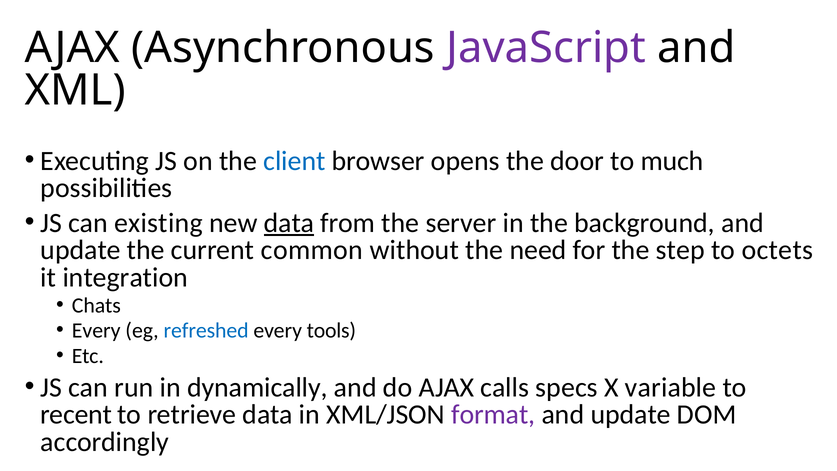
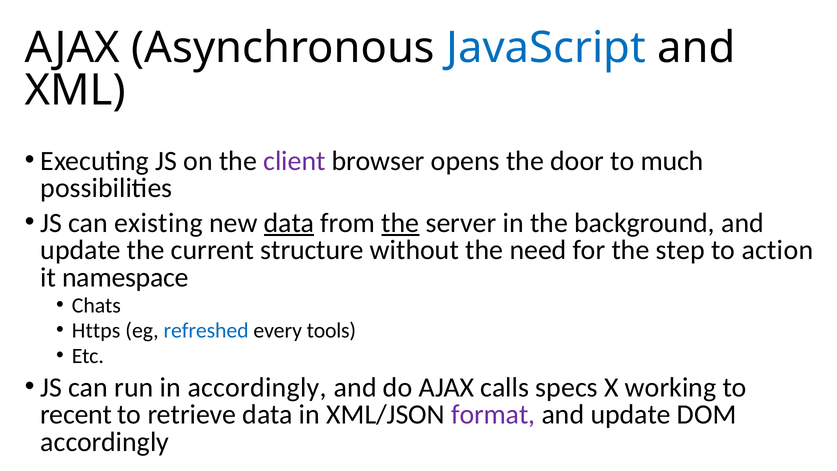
JavaScript colour: purple -> blue (546, 48)
client colour: blue -> purple (294, 161)
the underline: none -> present (400, 223)
common: common -> structure (312, 250)
octets: octets -> action (777, 250)
integration: integration -> namespace (125, 277)
Every: Every -> Https (96, 331)
in dynamically: dynamically -> accordingly (257, 387)
variable: variable -> working (671, 387)
